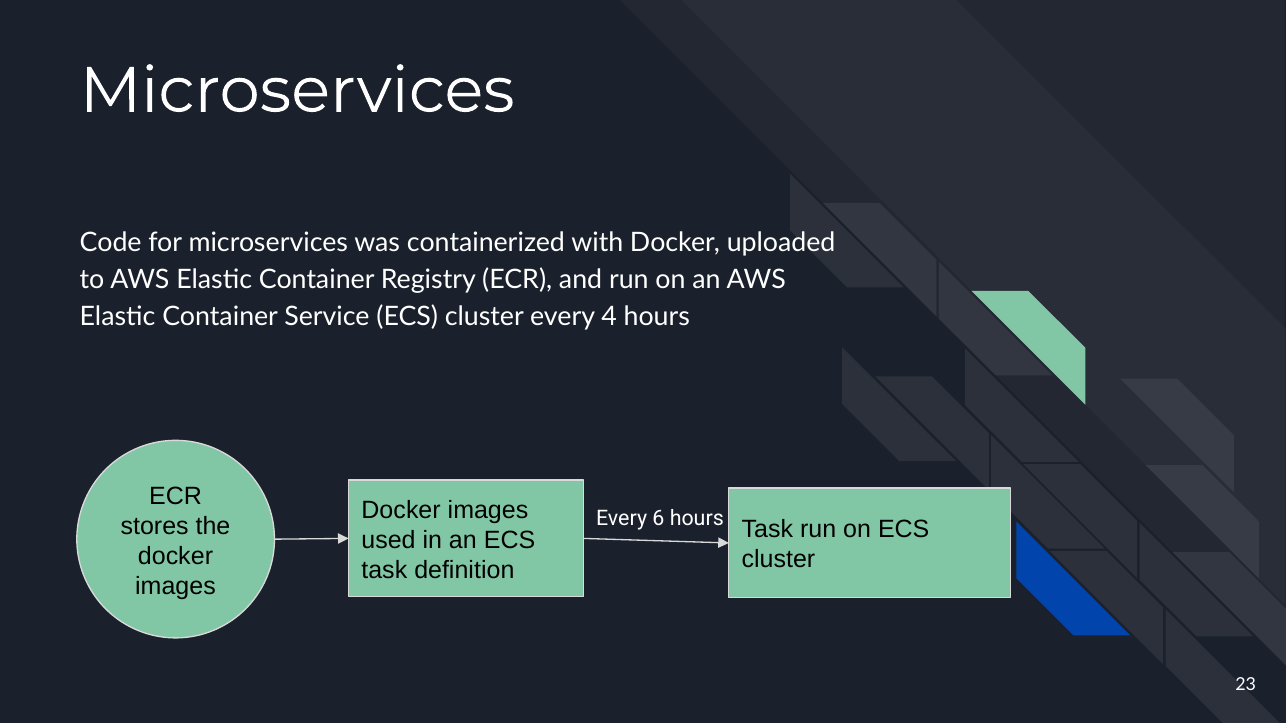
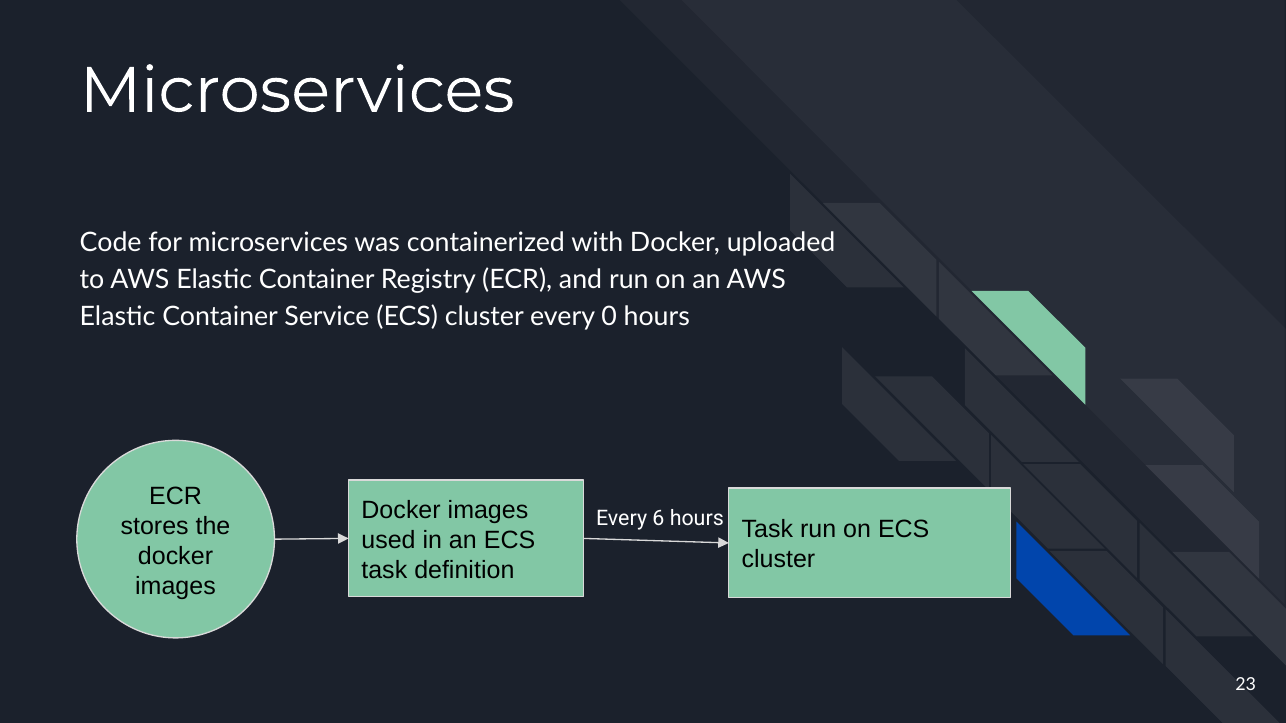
4: 4 -> 0 (609, 317)
